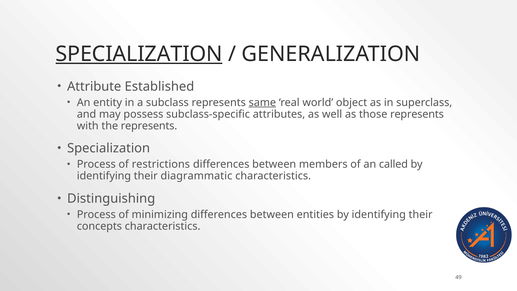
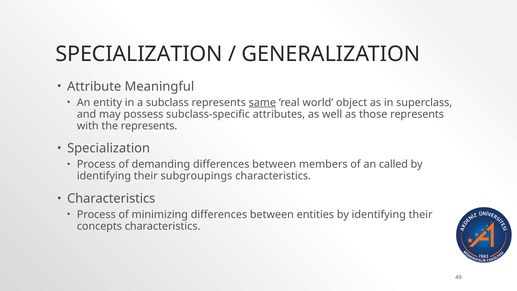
SPECIALIZATION underline: present -> none (139, 54)
Established: Established -> Meaningful (159, 86)
restrictions: restrictions -> demanding (161, 164)
diagrammatic: diagrammatic -> subgroupings (196, 176)
Distinguishing: Distinguishing -> Characteristics (111, 198)
